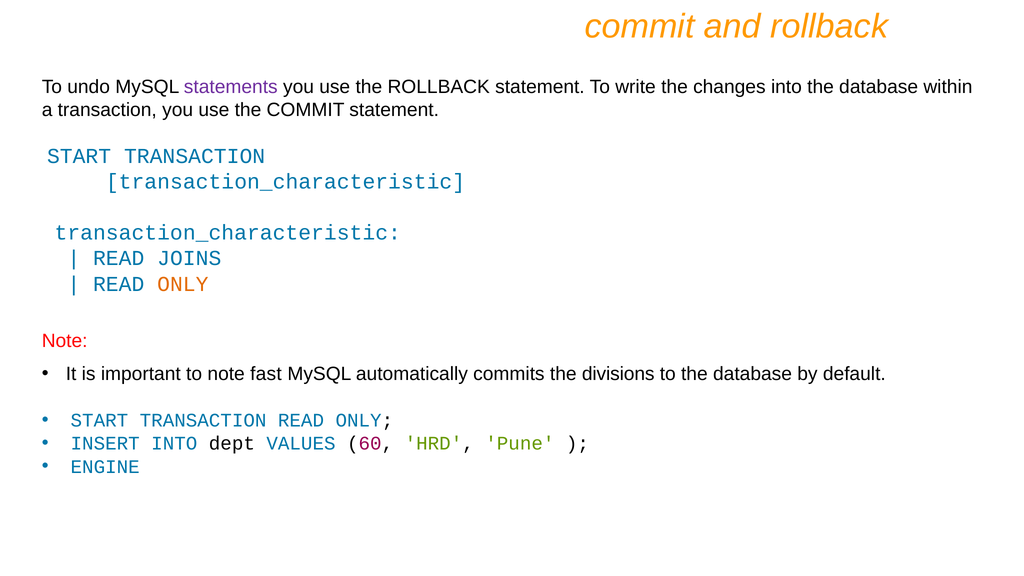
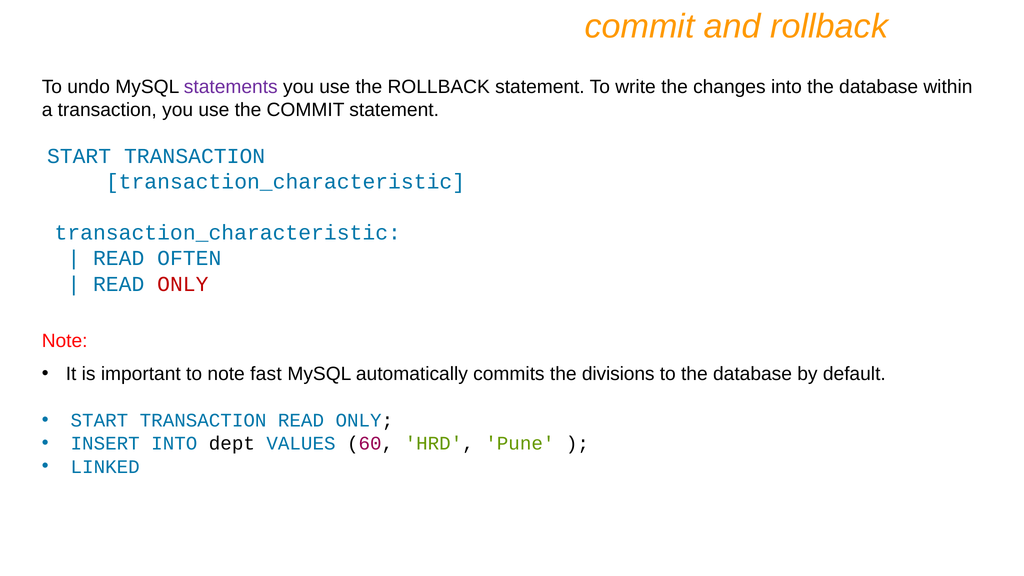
JOINS: JOINS -> OFTEN (189, 258)
ONLY colour: orange -> red (183, 284)
ENGINE: ENGINE -> LINKED (105, 467)
